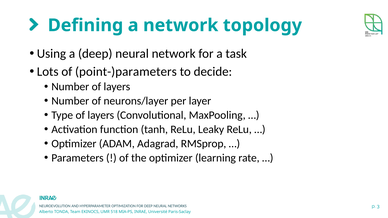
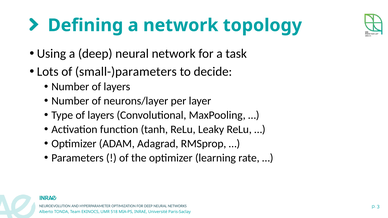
point-)parameters: point-)parameters -> small-)parameters (126, 72)
